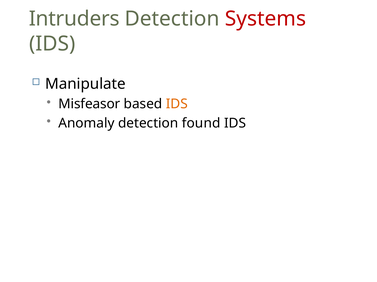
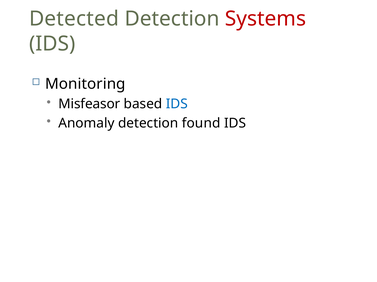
Intruders: Intruders -> Detected (74, 19)
Manipulate: Manipulate -> Monitoring (85, 84)
IDS colour: orange -> blue (177, 104)
